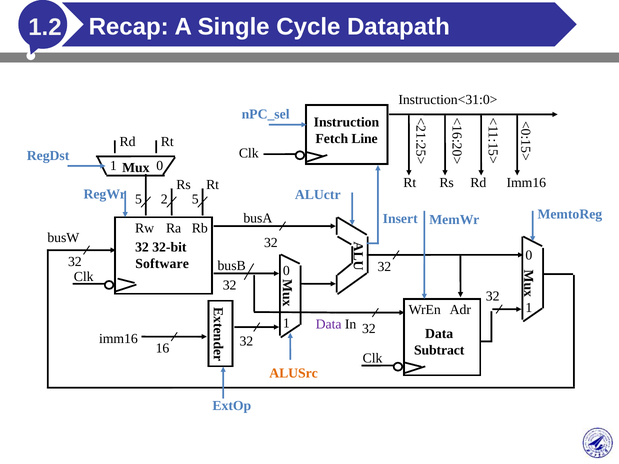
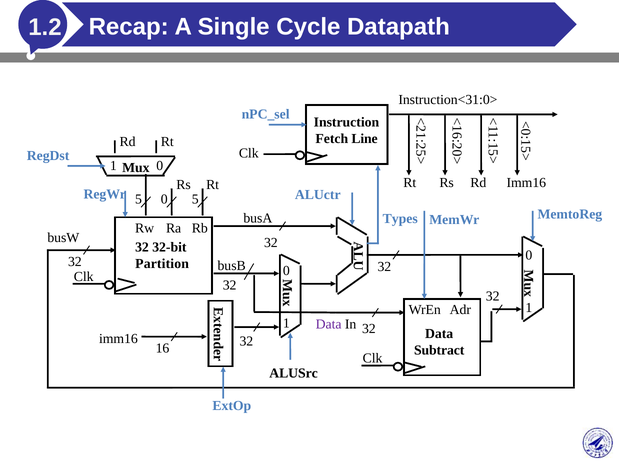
5 2: 2 -> 0 (164, 199)
Insert: Insert -> Types (400, 219)
Software: Software -> Partition (162, 264)
ALUSrc colour: orange -> black (294, 373)
